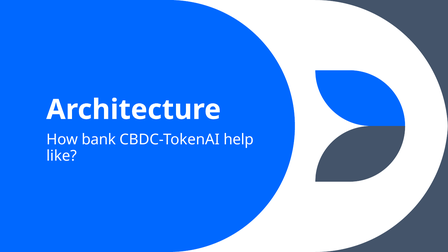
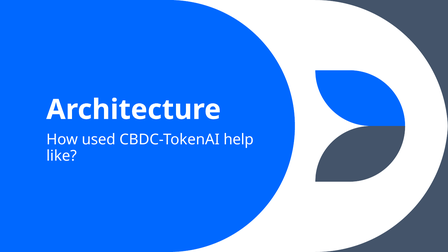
bank: bank -> used (99, 140)
